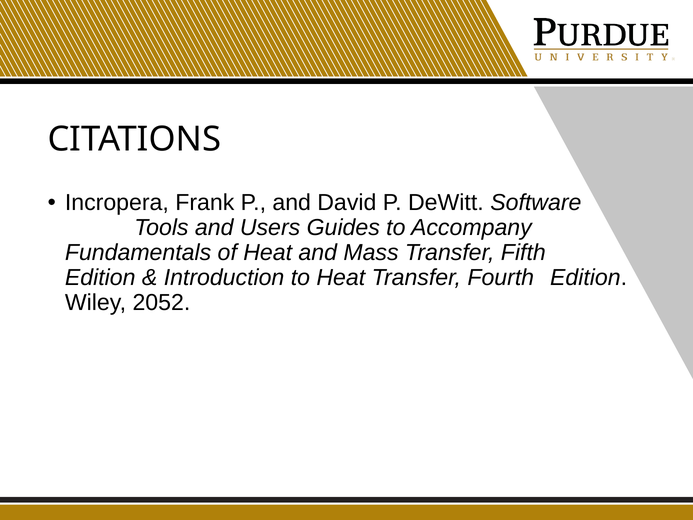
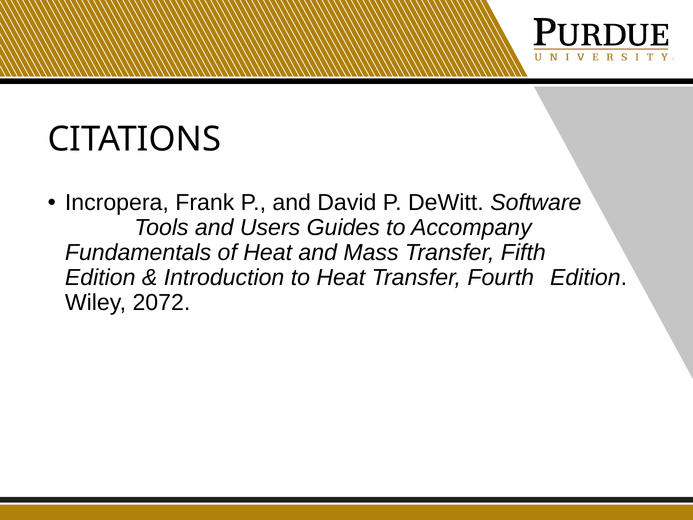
2052: 2052 -> 2072 (161, 302)
